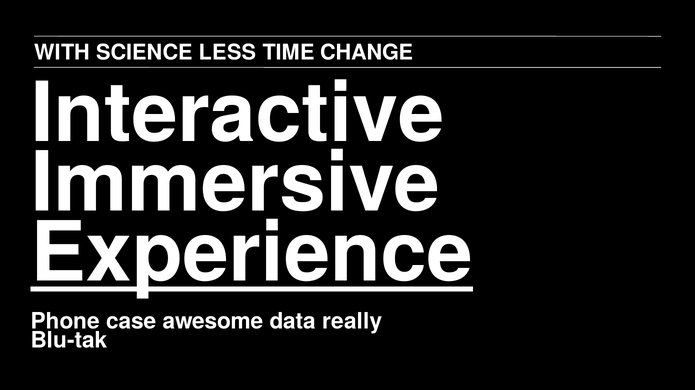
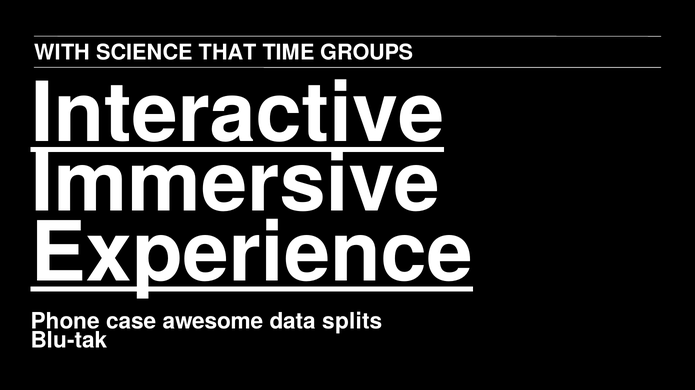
LESS: LESS -> THAT (228, 53)
CHANGE: CHANGE -> GROUPS (367, 53)
Interactive underline: none -> present (237, 114)
really: really -> splits (352, 321)
